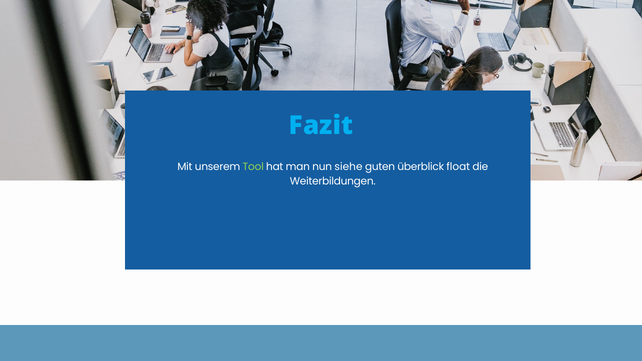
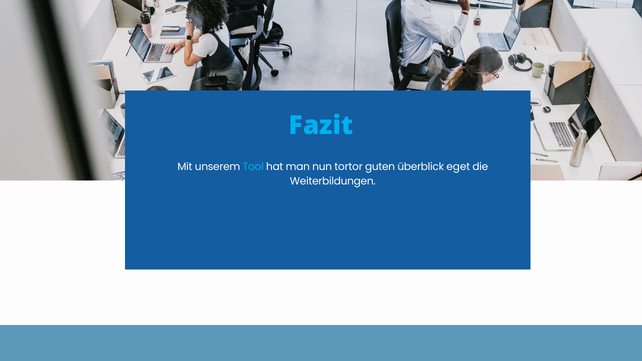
Tool colour: light green -> light blue (253, 167)
siehe: siehe -> tortor (349, 167)
float: float -> eget (458, 167)
